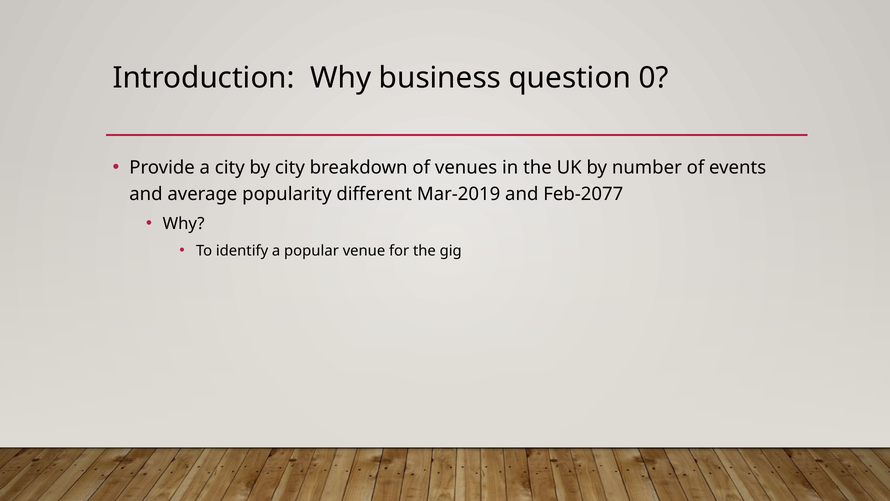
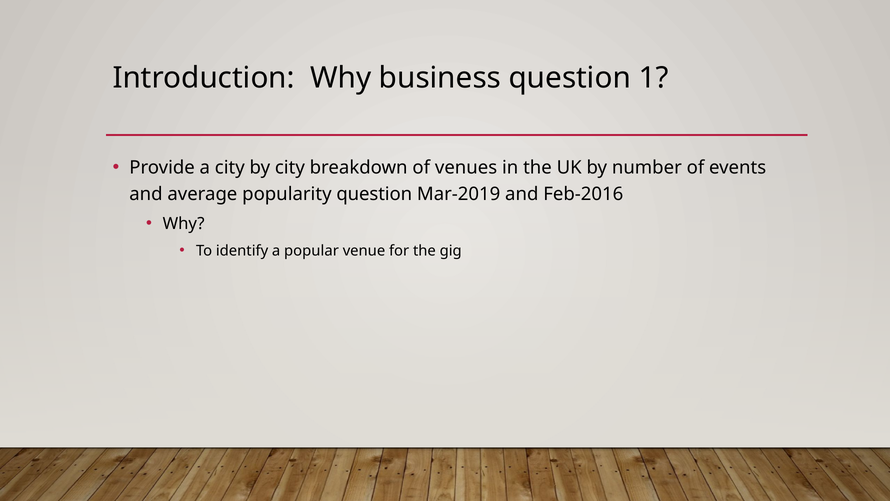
0: 0 -> 1 (654, 78)
popularity different: different -> question (374, 194)
Feb-2077: Feb-2077 -> Feb-2016 (583, 194)
